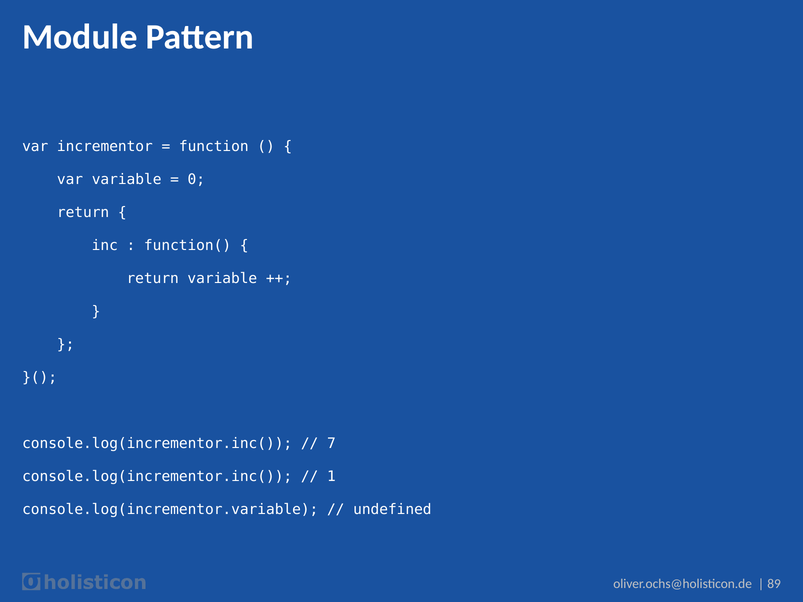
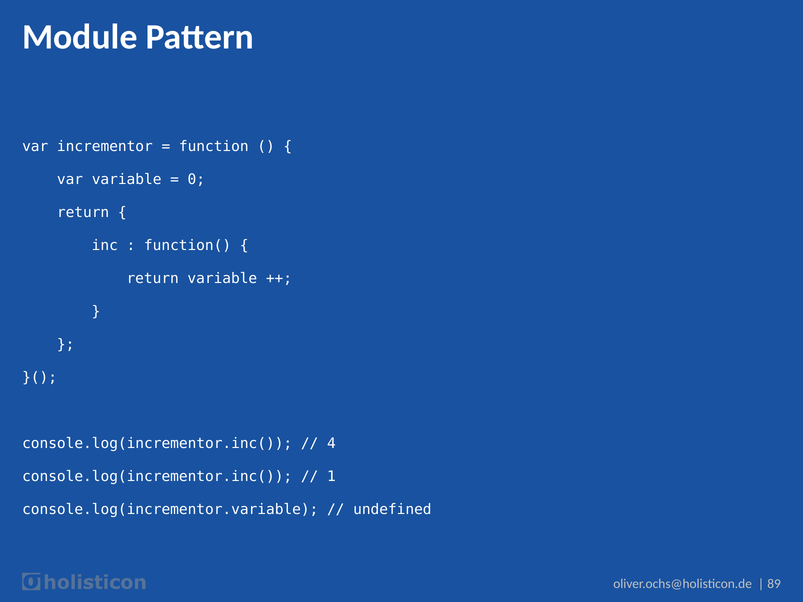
7: 7 -> 4 (331, 444)
